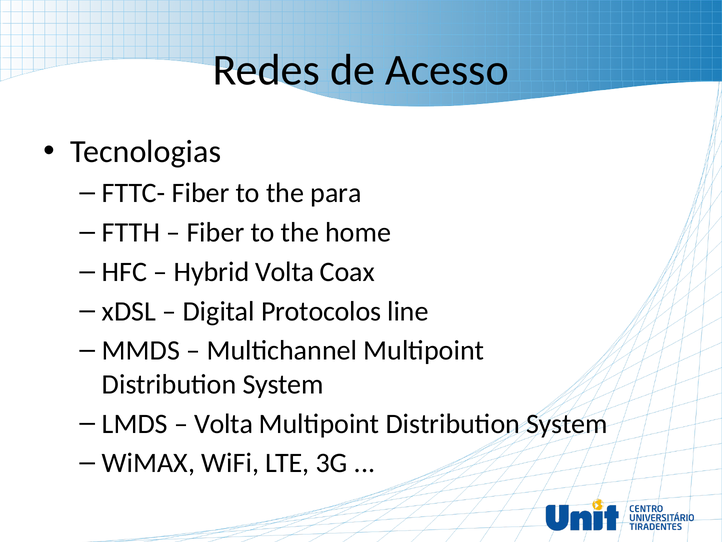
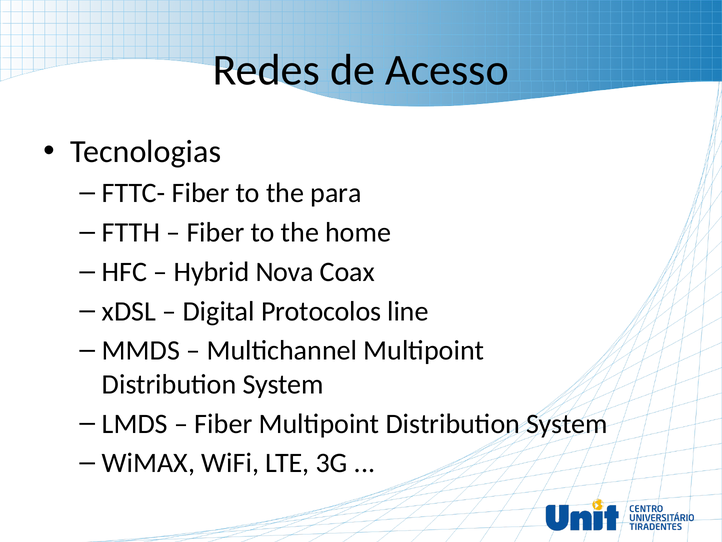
Hybrid Volta: Volta -> Nova (285, 272)
Volta: Volta -> Fiber (223, 423)
